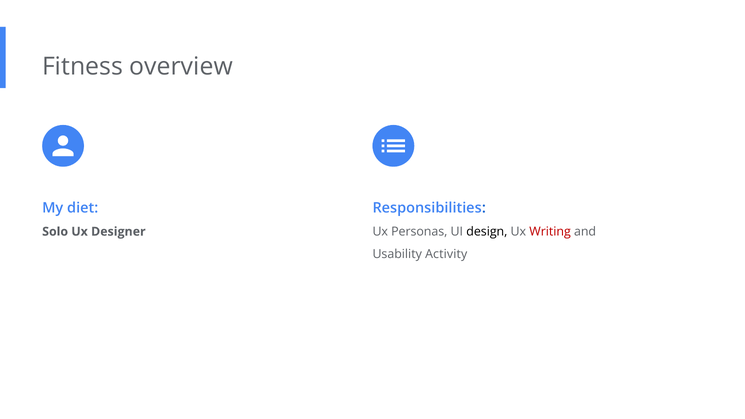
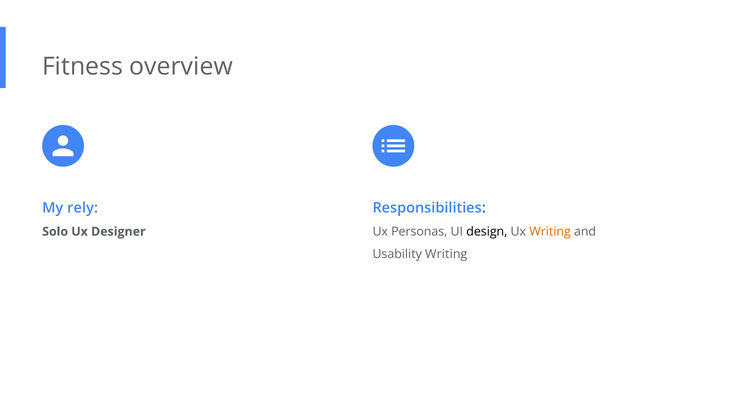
diet: diet -> rely (83, 208)
Writing colour: red -> orange (550, 232)
Usability Activity: Activity -> Writing (446, 254)
